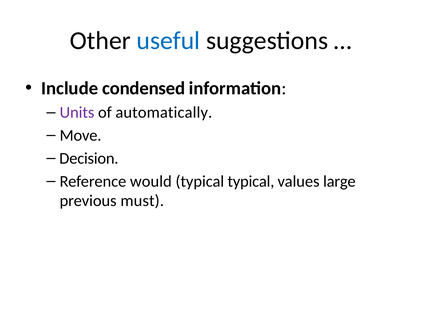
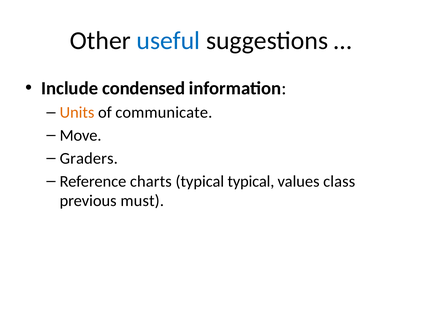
Units colour: purple -> orange (77, 113)
automatically: automatically -> communicate (164, 113)
Decision: Decision -> Graders (89, 159)
would: would -> charts (151, 182)
large: large -> class (339, 182)
